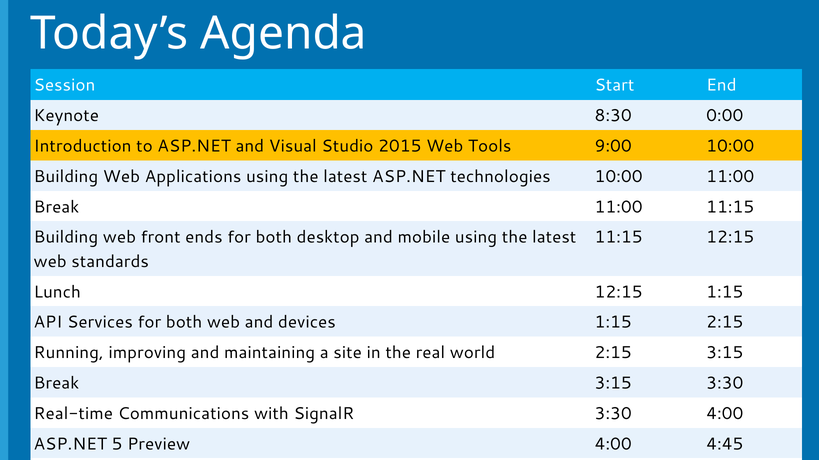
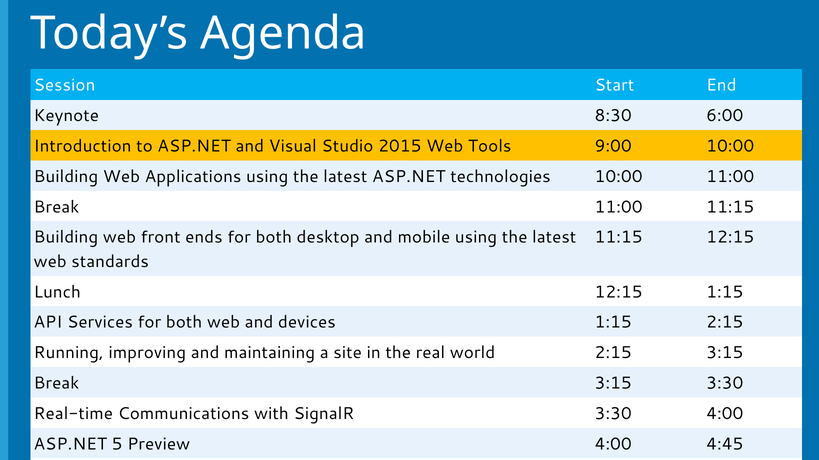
0:00: 0:00 -> 6:00 (725, 116)
